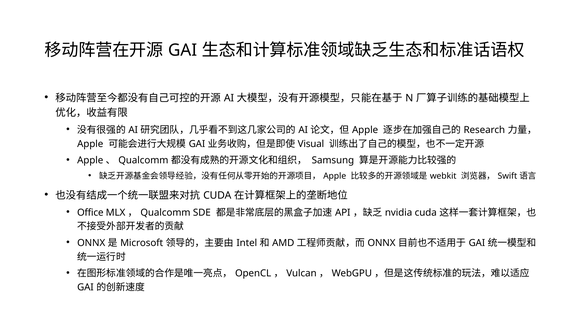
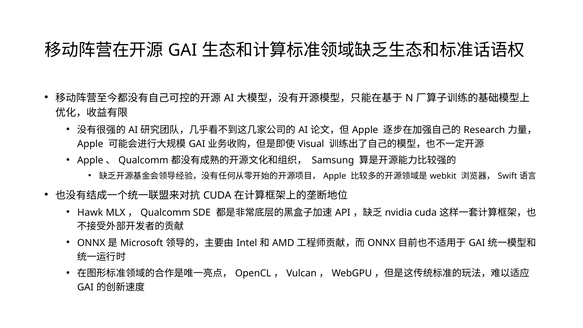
Office: Office -> Hawk (90, 212)
